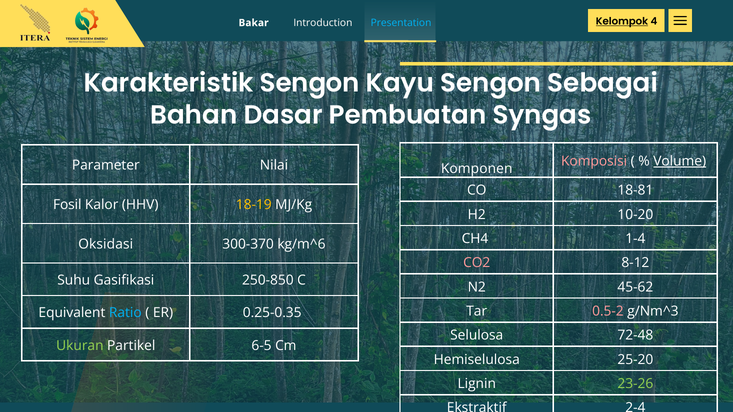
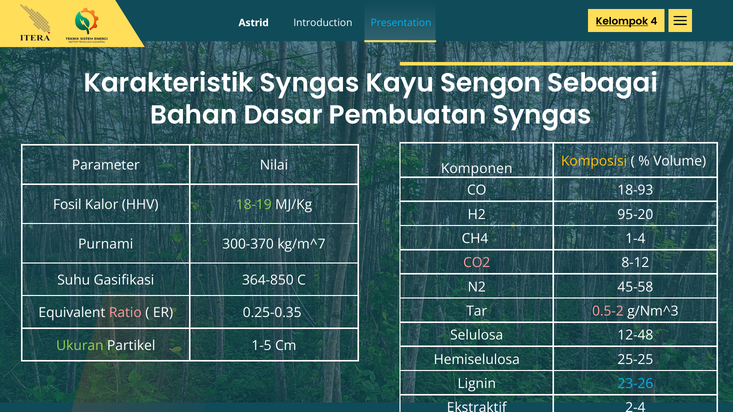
Bakar: Bakar -> Astrid (254, 23)
Karakteristik Sengon: Sengon -> Syngas (310, 83)
Komposisi colour: pink -> yellow (594, 161)
Volume underline: present -> none (680, 161)
18-81: 18-81 -> 18-93 (635, 190)
18-19 colour: yellow -> light green (254, 205)
10-20: 10-20 -> 95-20 (635, 215)
Oksidasi: Oksidasi -> Purnami (106, 244)
kg/m^6: kg/m^6 -> kg/m^7 (301, 244)
250-850: 250-850 -> 364-850 (268, 281)
45-62: 45-62 -> 45-58 (635, 287)
Ratio colour: light blue -> pink (125, 313)
72-48: 72-48 -> 12-48 (635, 336)
6-5: 6-5 -> 1-5 (262, 346)
25-20: 25-20 -> 25-25 (635, 360)
23-26 colour: light green -> light blue (635, 384)
